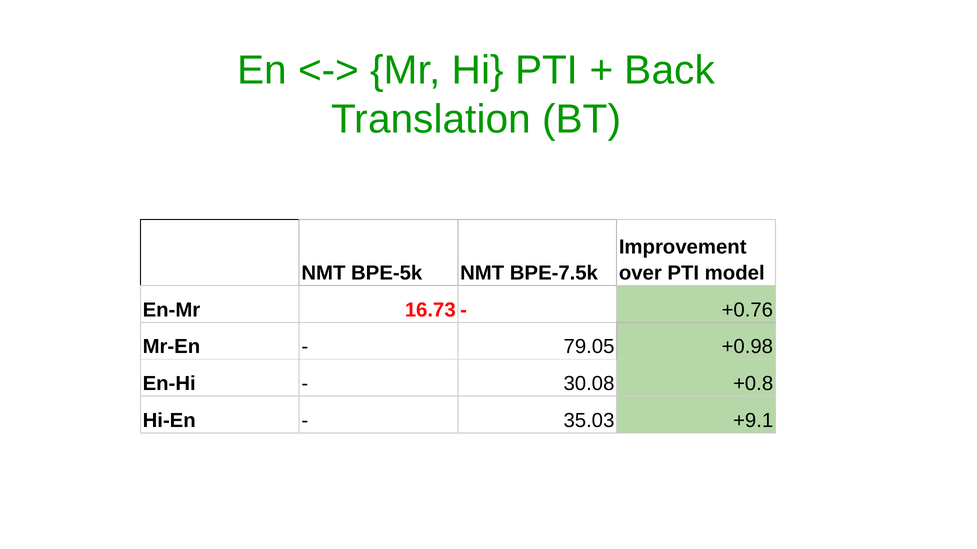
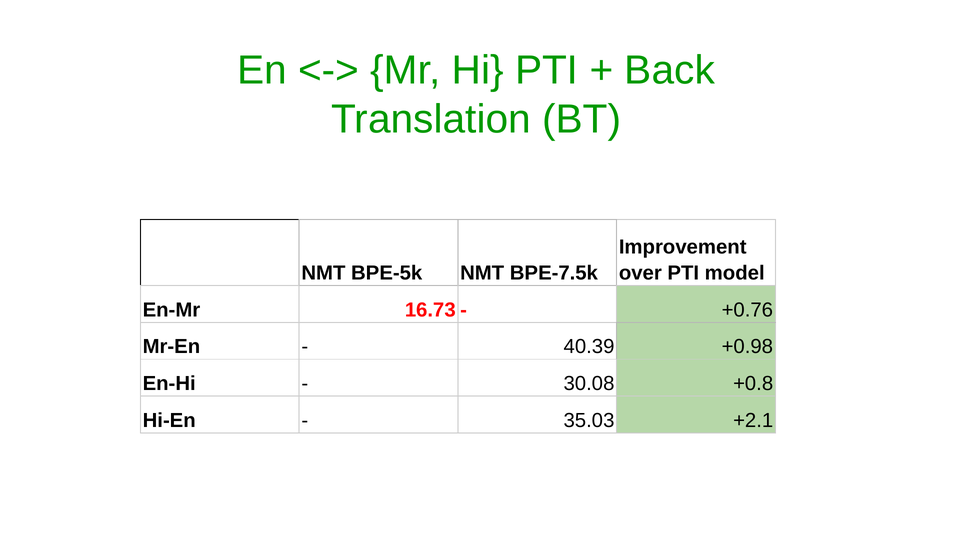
79.05: 79.05 -> 40.39 (589, 347)
+9.1: +9.1 -> +2.1 (753, 421)
